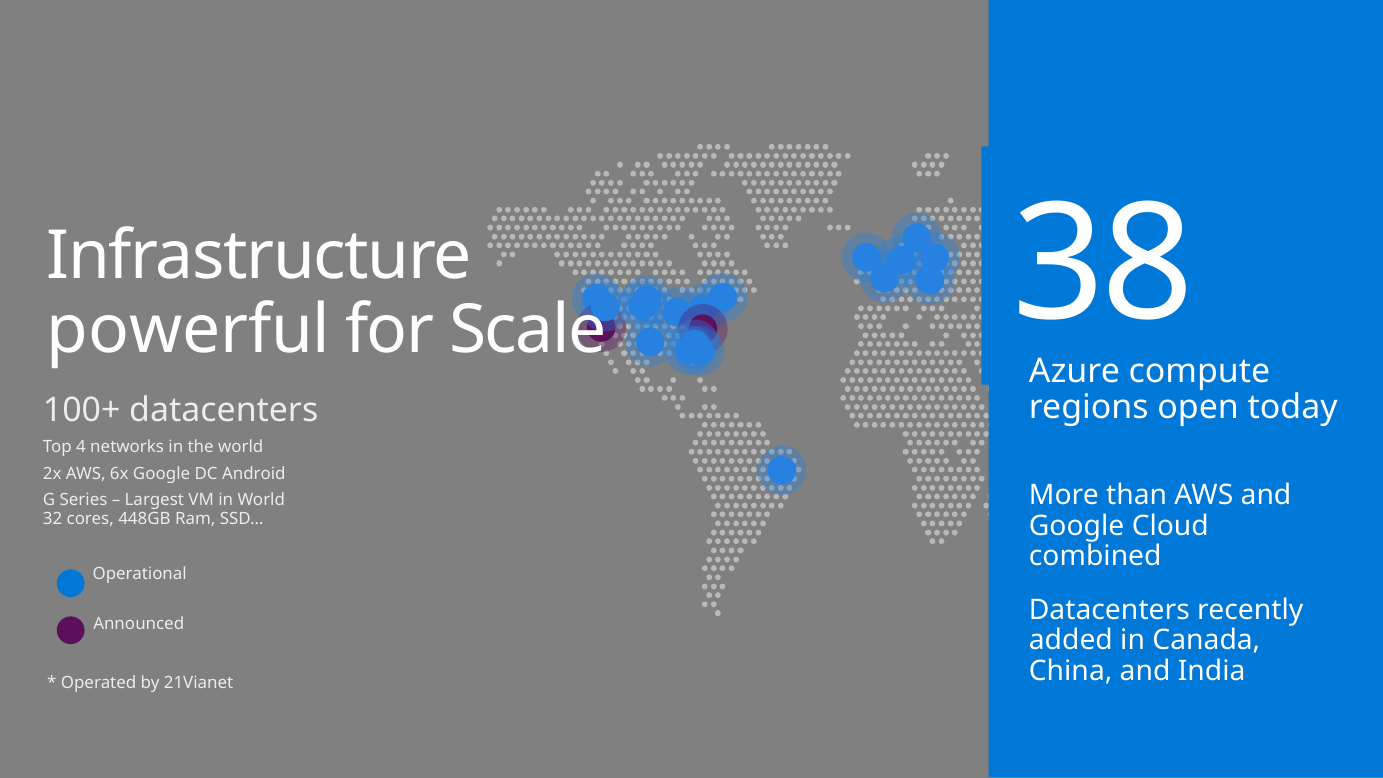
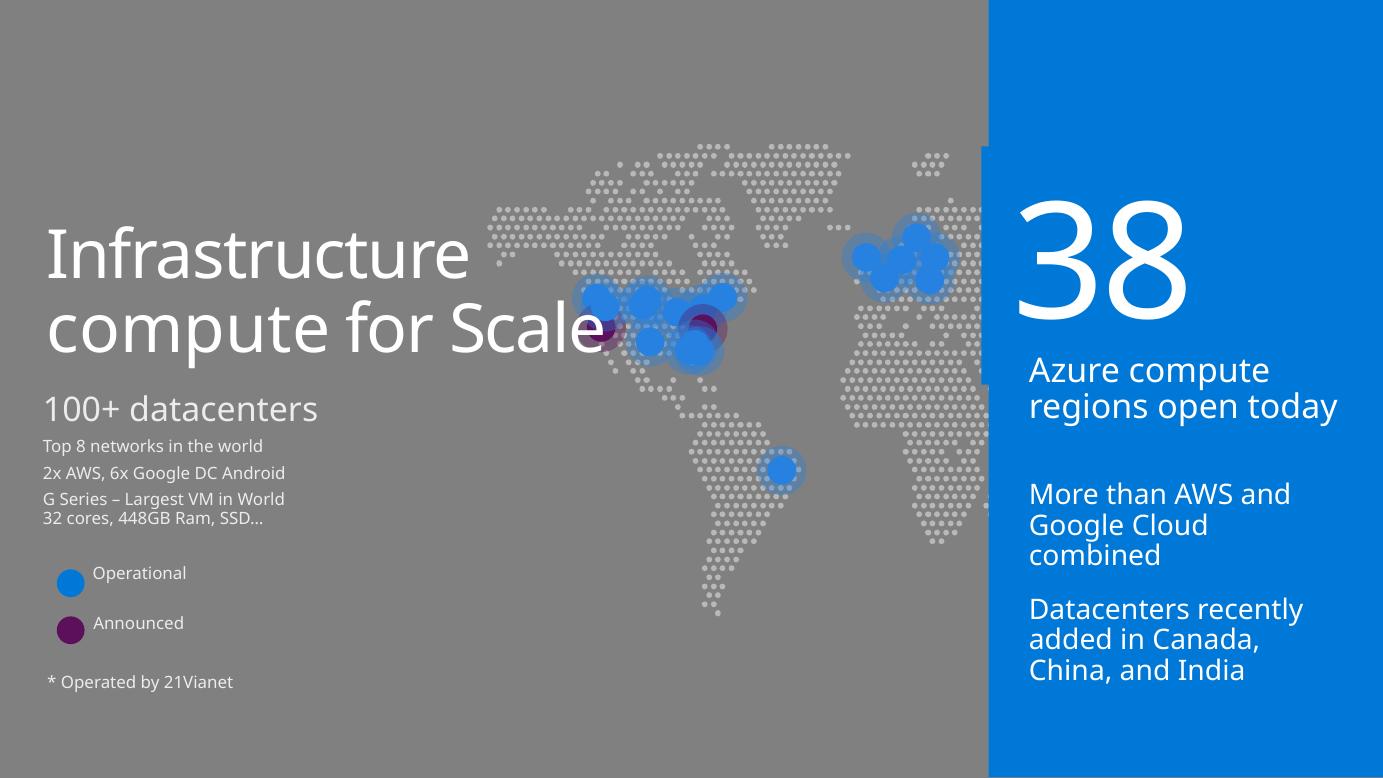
powerful: powerful -> compute (189, 330)
4: 4 -> 8 (81, 447)
